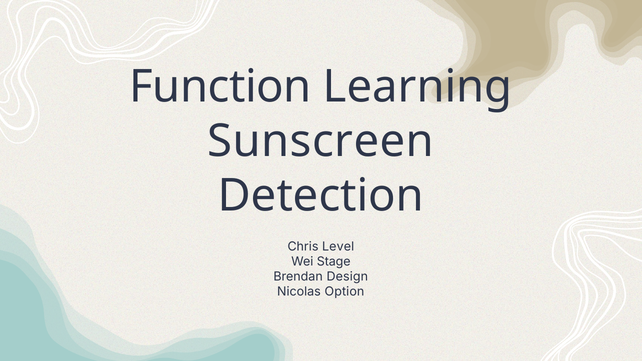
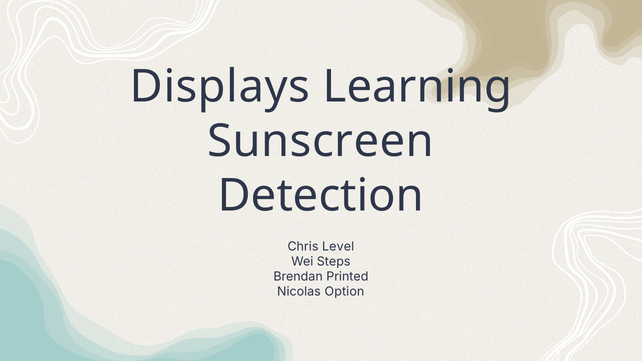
Function: Function -> Displays (220, 87)
Stage: Stage -> Steps (334, 262)
Design: Design -> Printed (347, 277)
